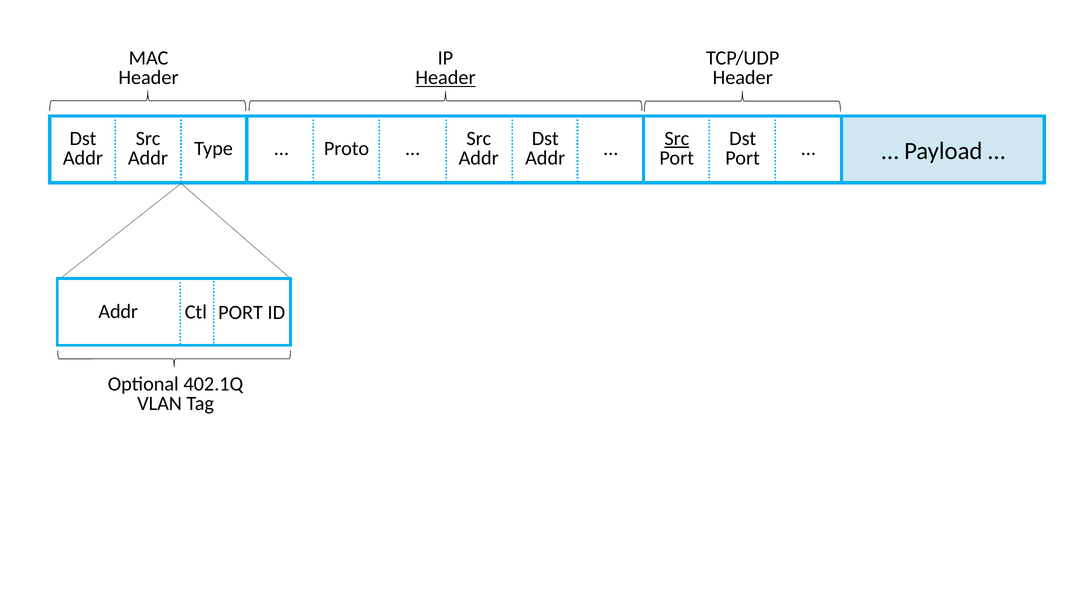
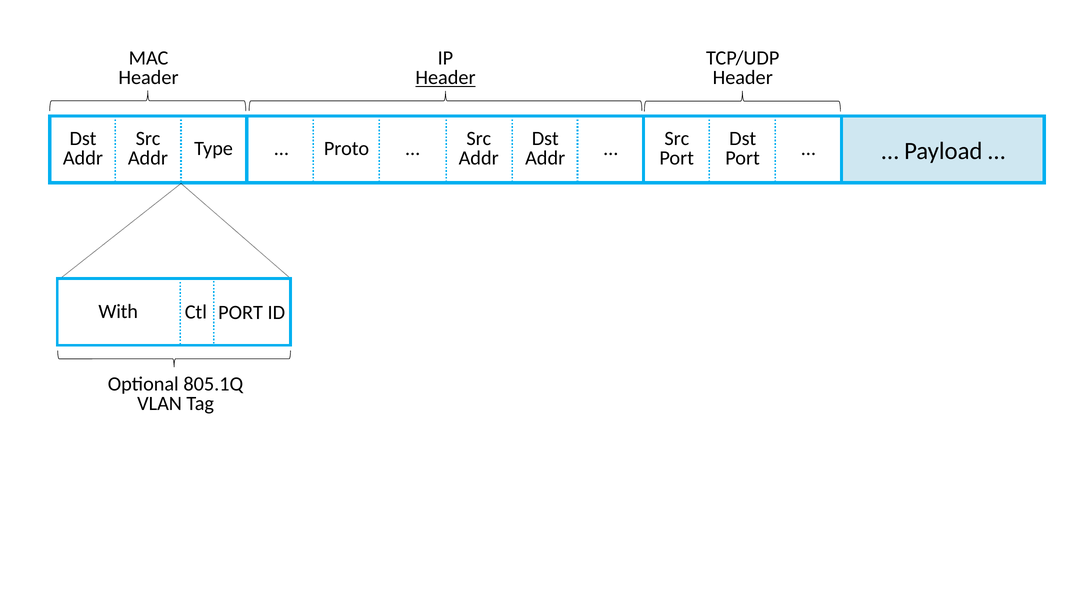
Src underline: present -> none (677, 138)
Addr: Addr -> With (118, 311)
402.1Q: 402.1Q -> 805.1Q (213, 384)
